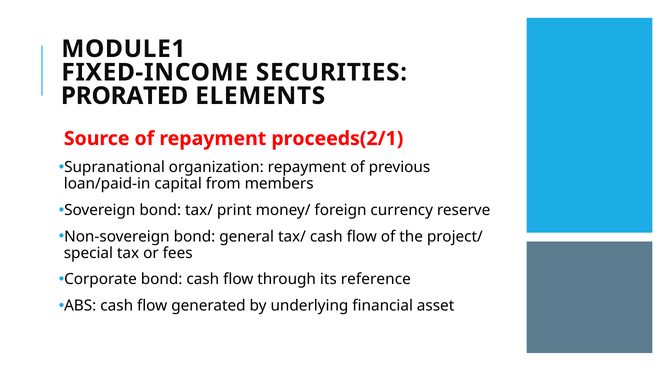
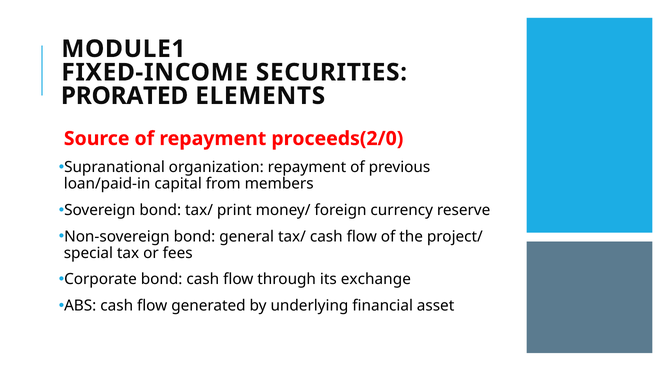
proceeds(2/1: proceeds(2/1 -> proceeds(2/0 (337, 139)
reference: reference -> exchange (376, 279)
